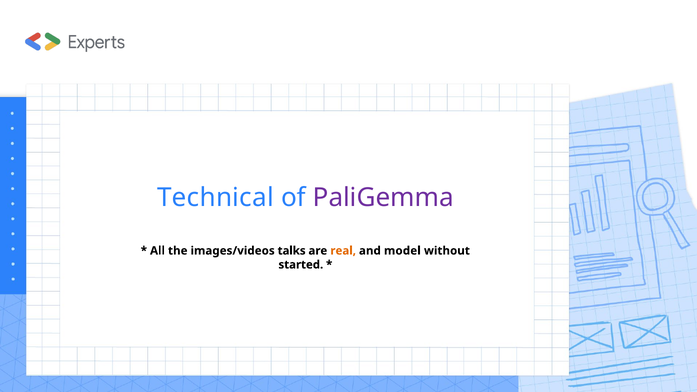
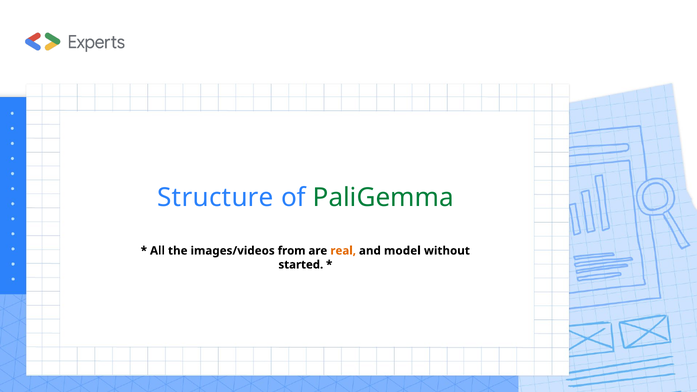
Technical: Technical -> Structure (215, 198)
PaliGemma colour: purple -> green (383, 198)
talks: talks -> from (292, 251)
